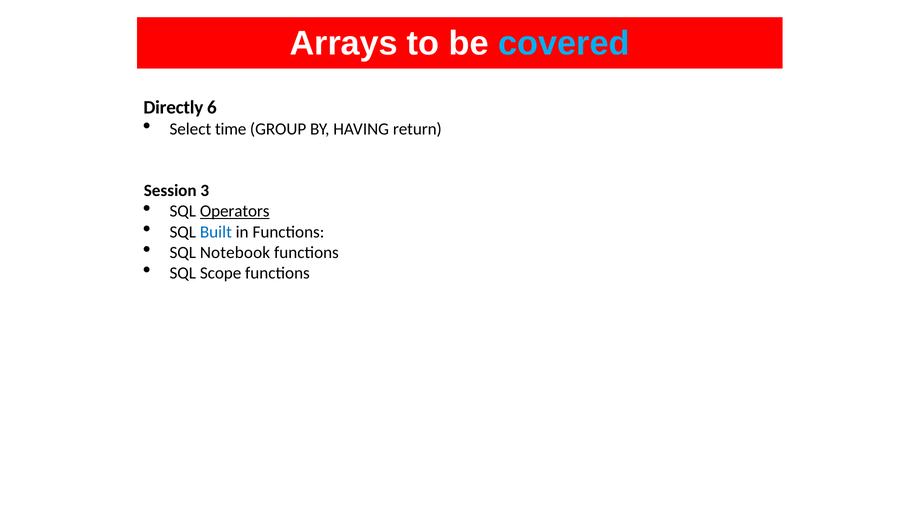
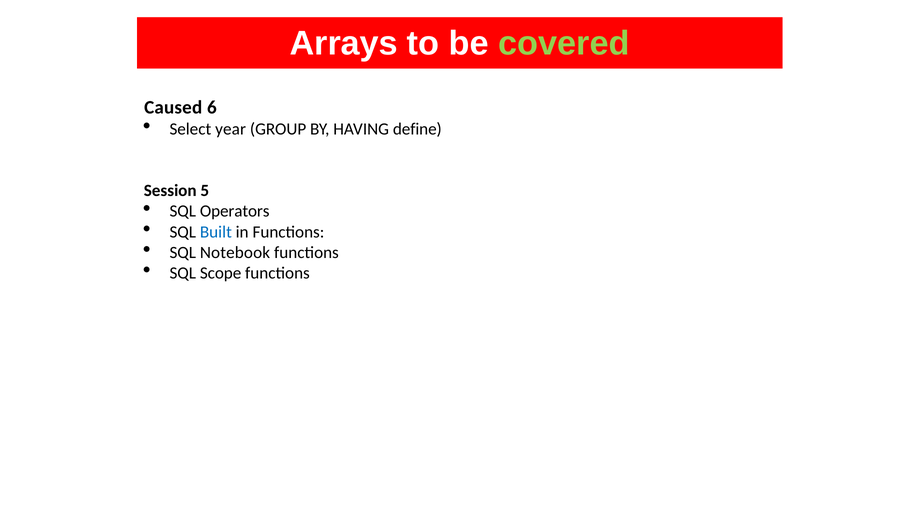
covered colour: light blue -> light green (564, 43)
Directly: Directly -> Caused (173, 108)
time: time -> year (231, 129)
return: return -> define (417, 129)
3: 3 -> 5 (205, 191)
Operators underline: present -> none (235, 211)
